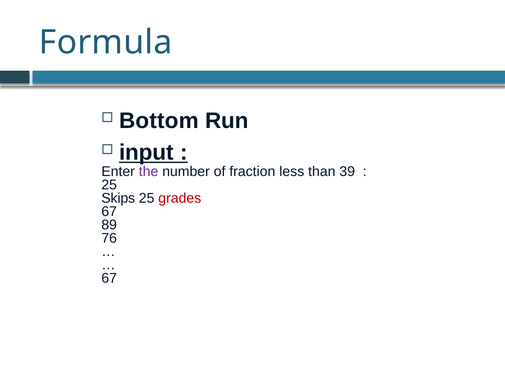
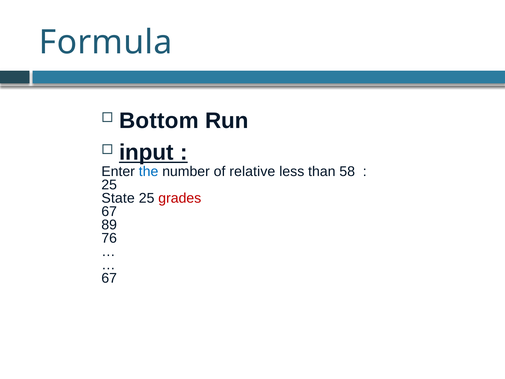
the colour: purple -> blue (149, 171)
fraction: fraction -> relative (252, 171)
39: 39 -> 58 (347, 171)
Skips: Skips -> State (118, 198)
